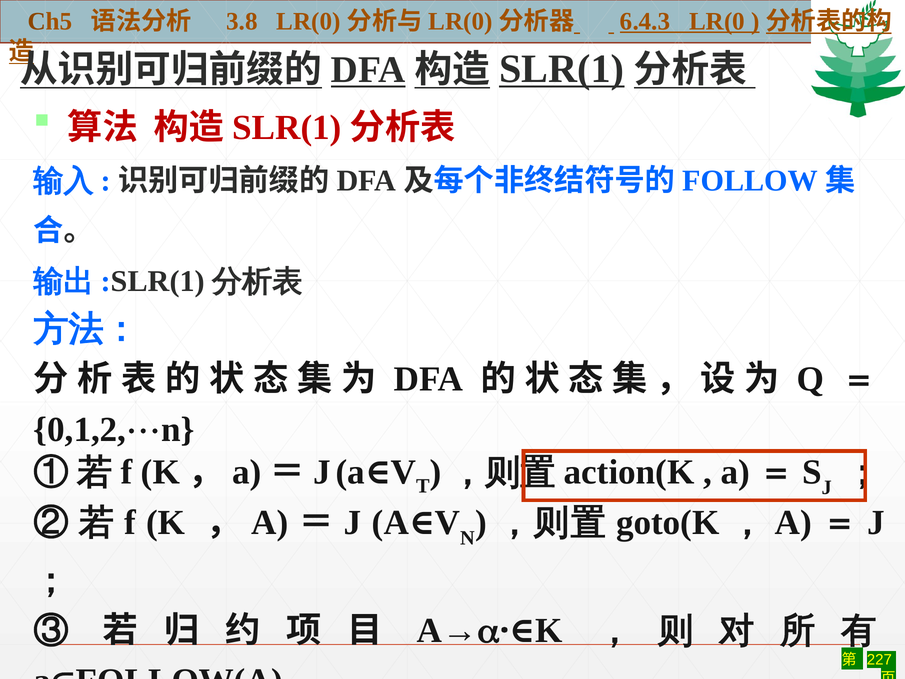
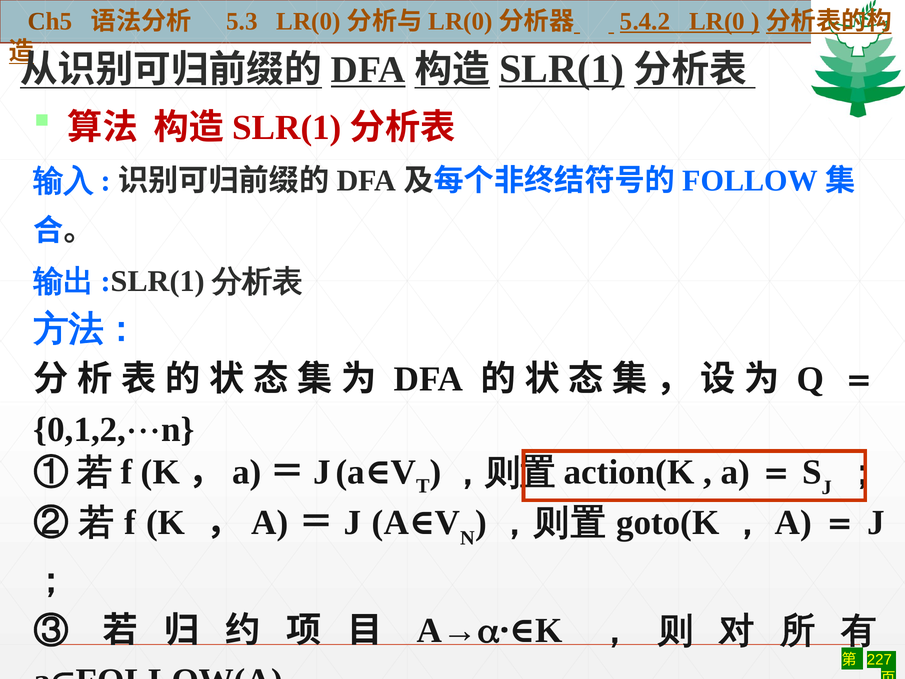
3.8: 3.8 -> 5.3 (242, 21)
6.4.3: 6.4.3 -> 5.4.2 (645, 21)
